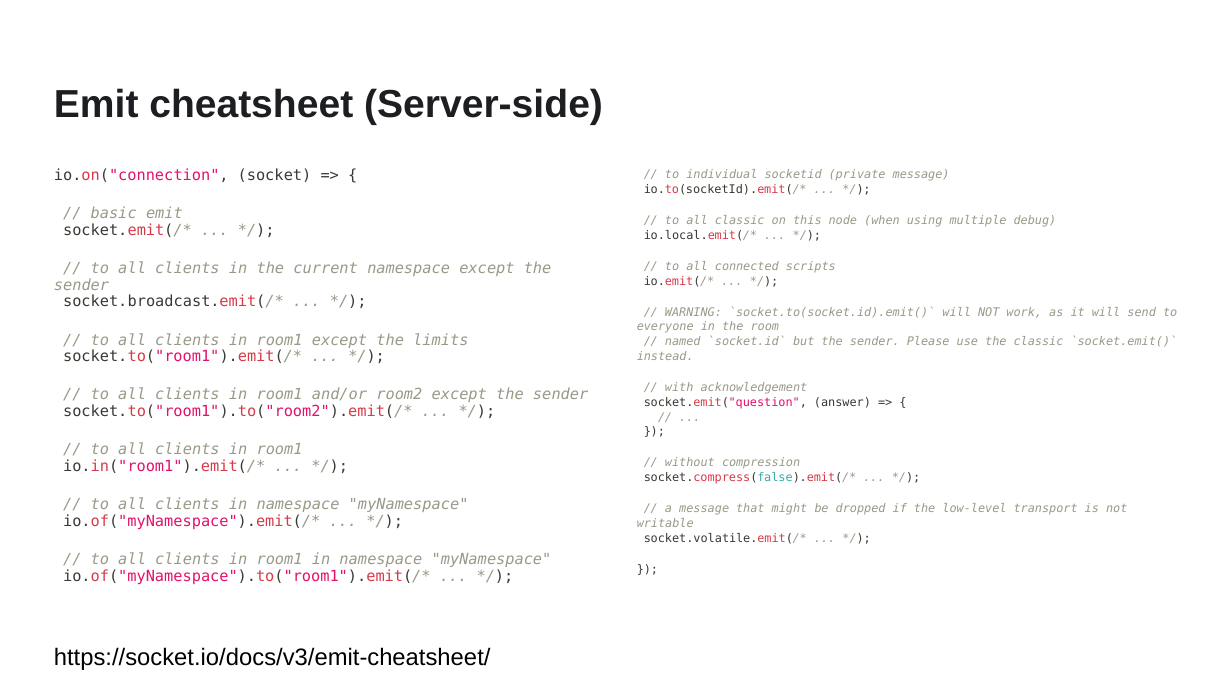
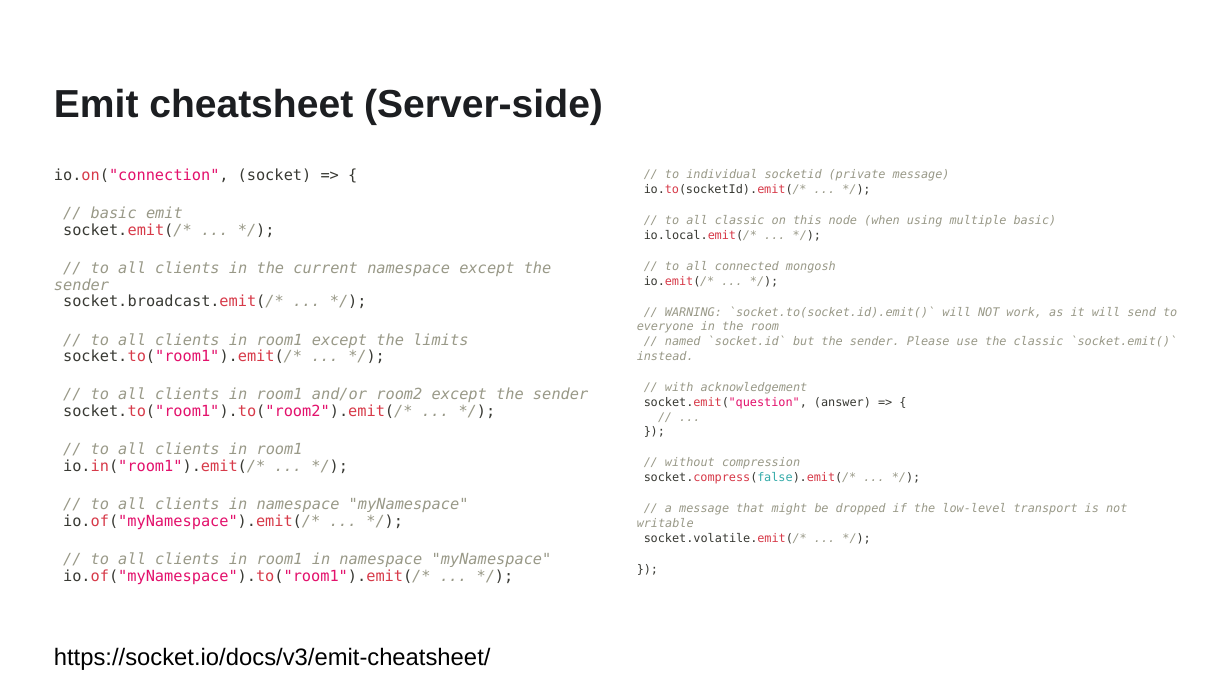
multiple debug: debug -> basic (1035, 221)
scripts: scripts -> mongosh (811, 266)
